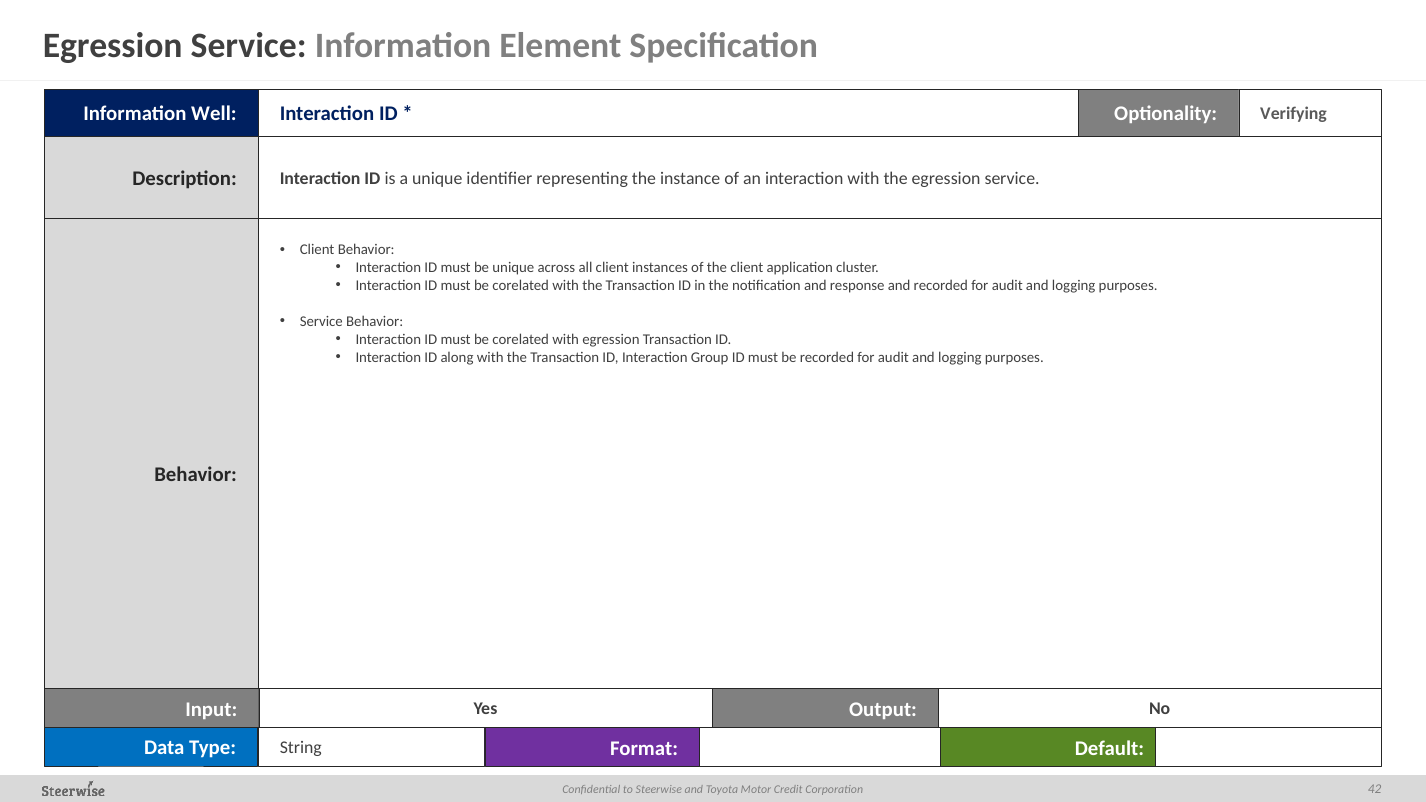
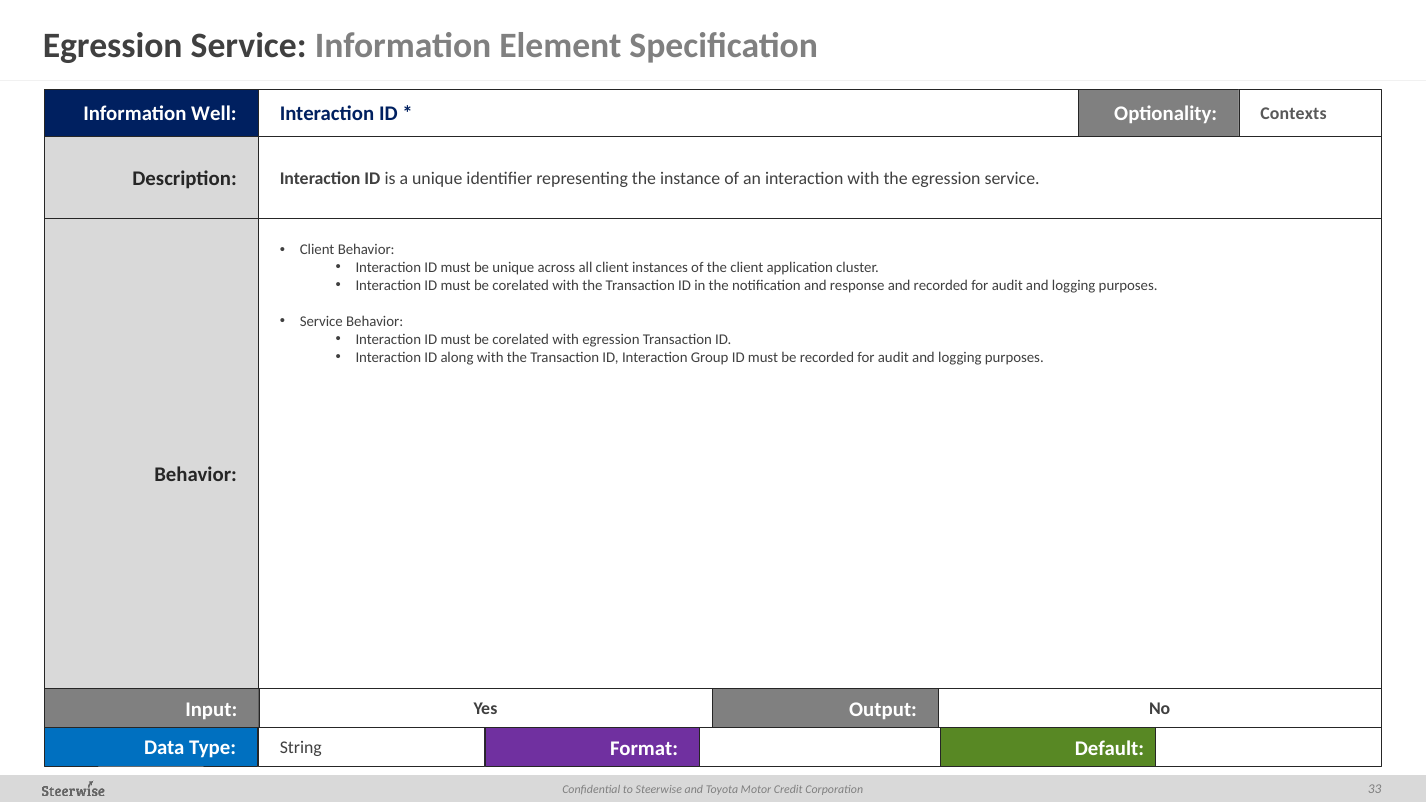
Verifying: Verifying -> Contexts (1293, 114)
42: 42 -> 33 (1375, 790)
